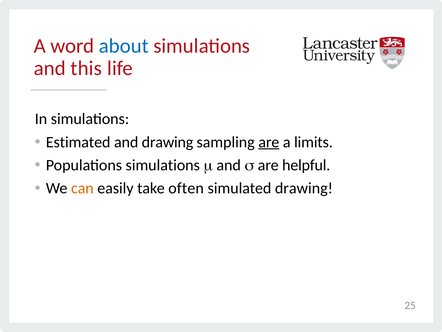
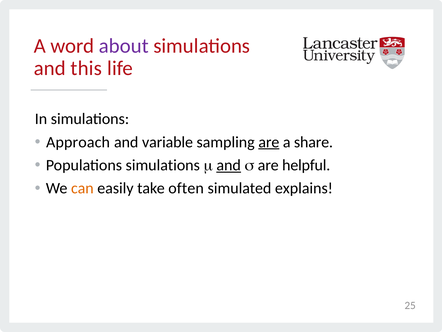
about colour: blue -> purple (124, 46)
Estimated: Estimated -> Approach (78, 142)
and drawing: drawing -> variable (167, 142)
limits: limits -> share (313, 142)
and underline: none -> present (229, 165)
simulated drawing: drawing -> explains (304, 188)
